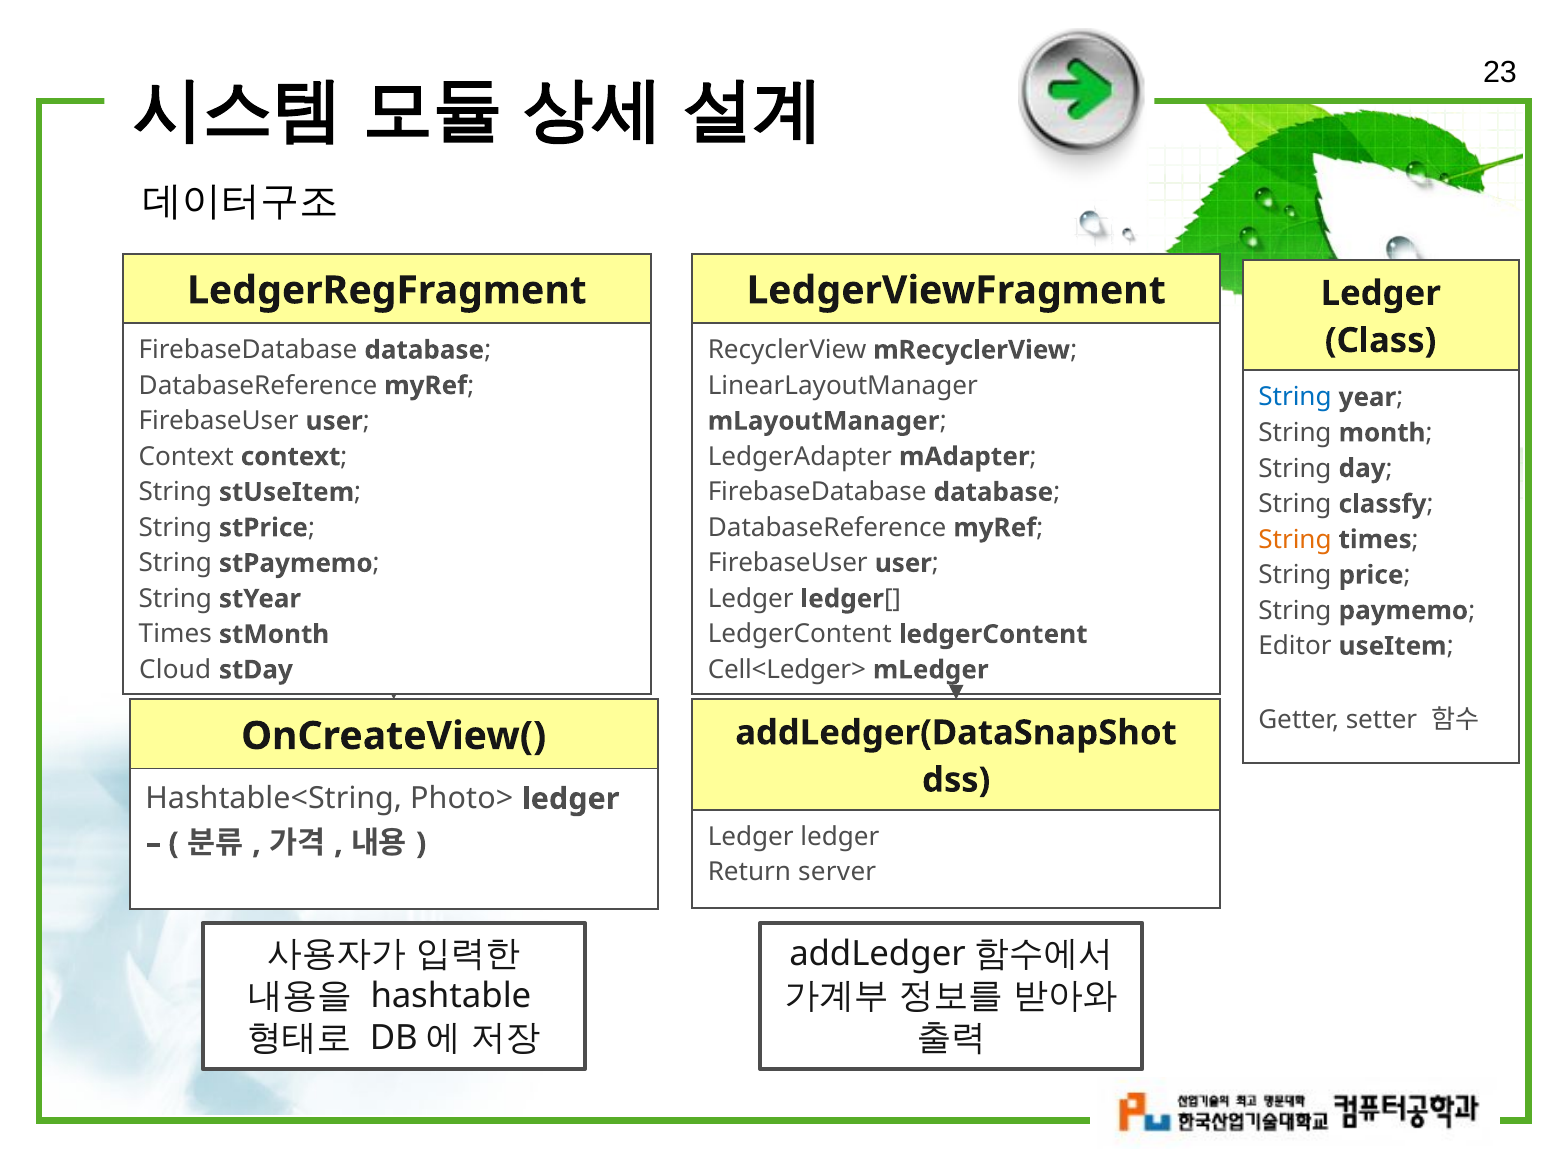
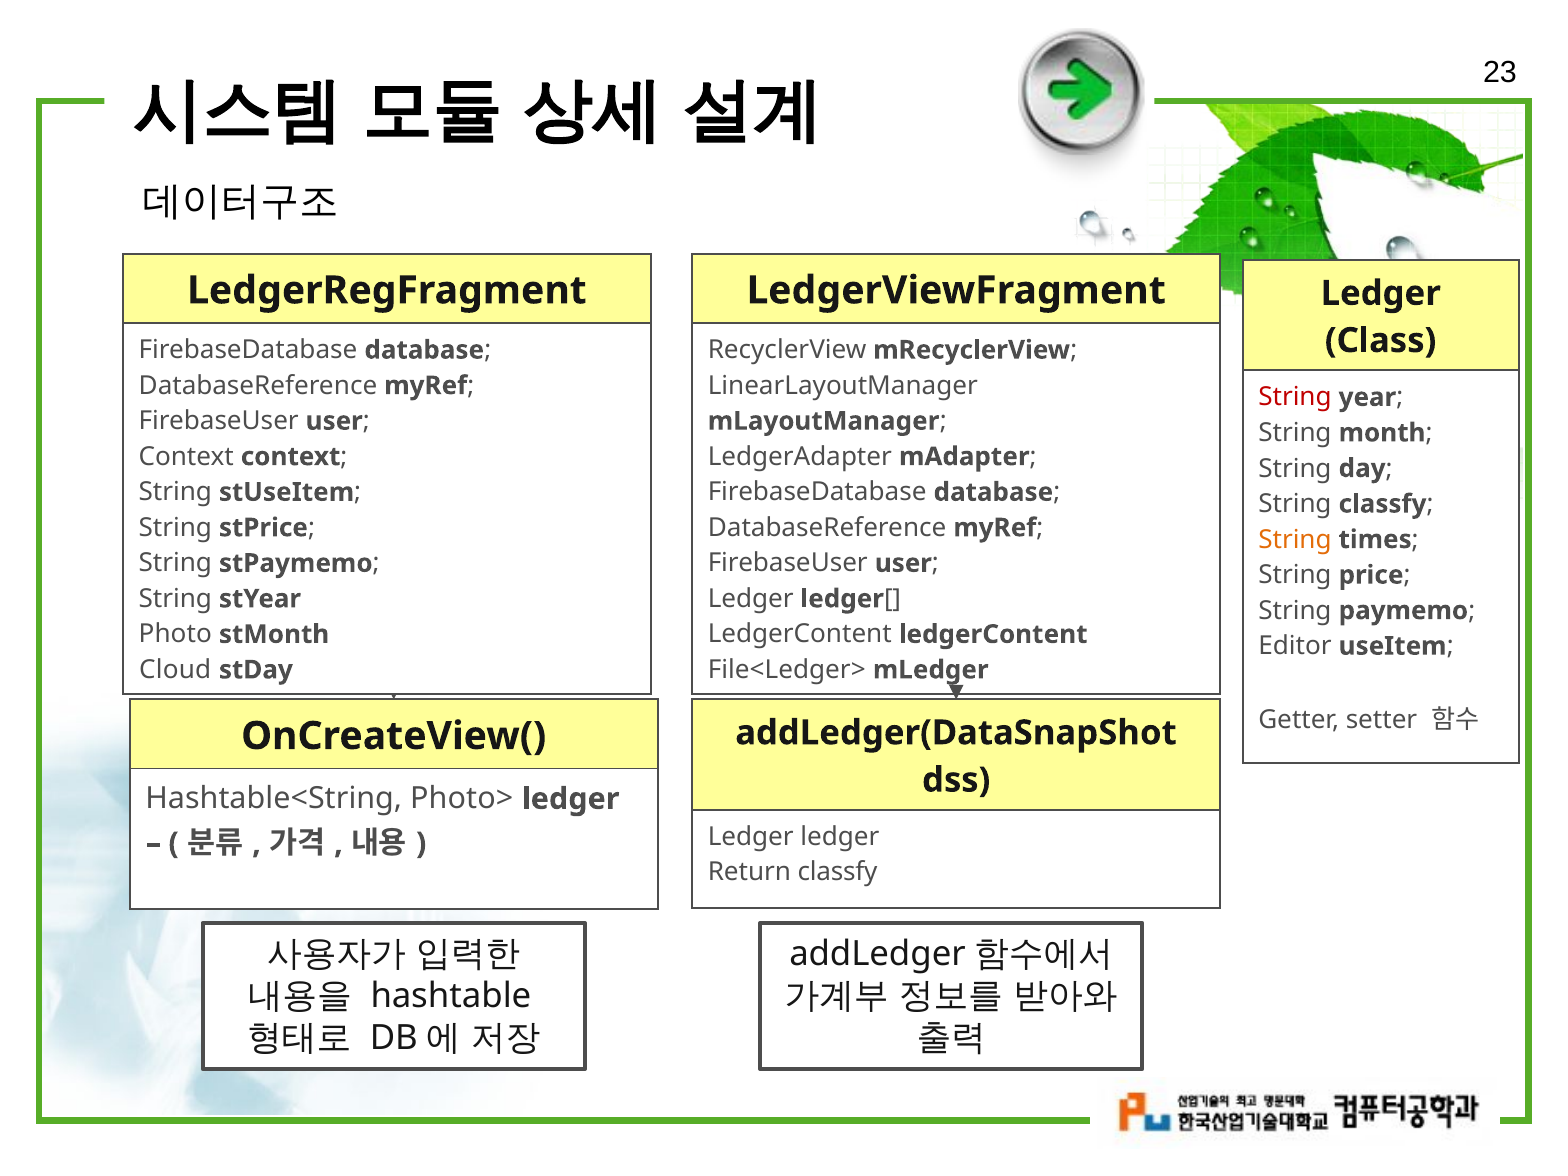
String colour: blue -> red (1295, 397)
Times: Times -> Photo (175, 634)
Cell<Ledger>: Cell<Ledger> -> File<Ledger> (787, 670)
Return server: server -> classfy (837, 872)
